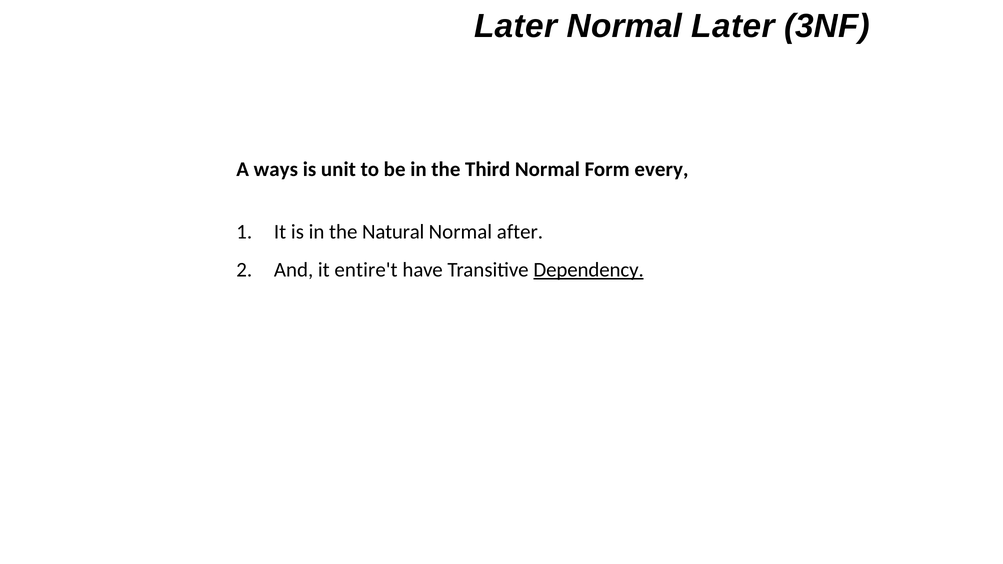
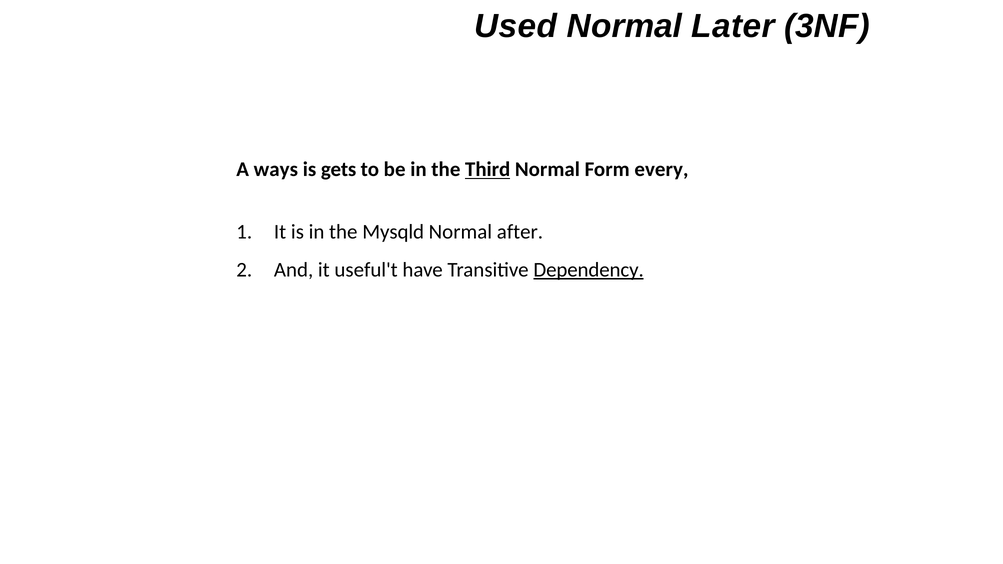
Later: Later -> Used (516, 26)
unit: unit -> gets (339, 169)
Third underline: none -> present (488, 169)
Natural: Natural -> Mysqld (393, 232)
entire't: entire't -> useful't (366, 270)
